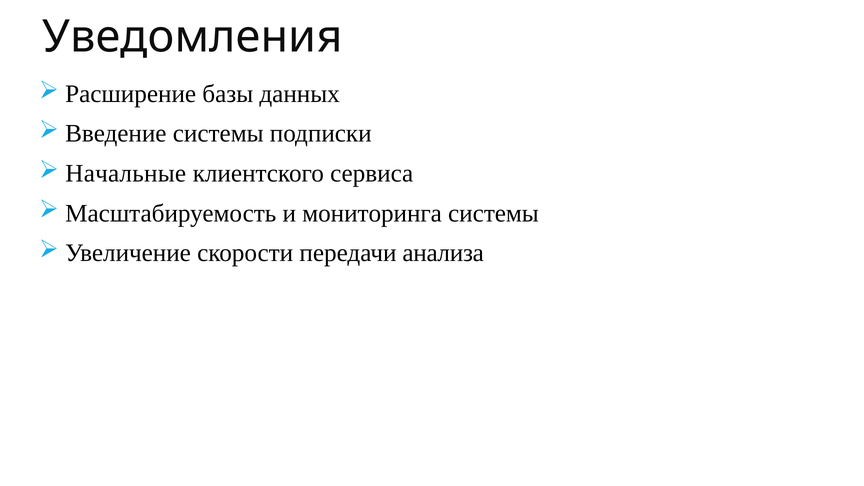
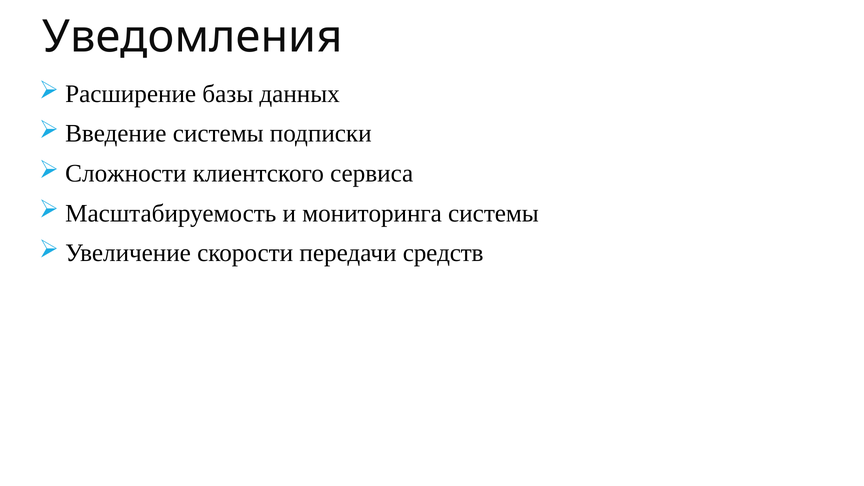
Начальные: Начальные -> Сложности (126, 173)
анализа: анализа -> средств (443, 253)
